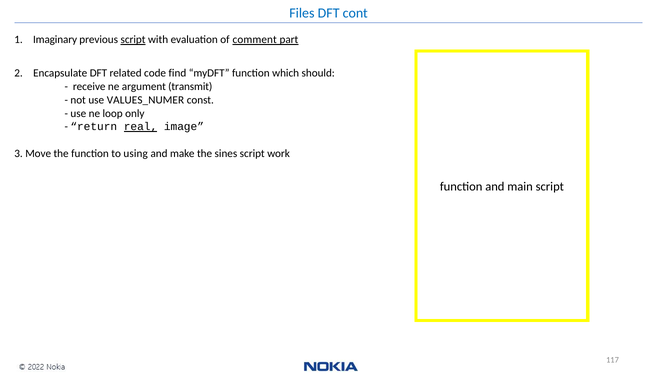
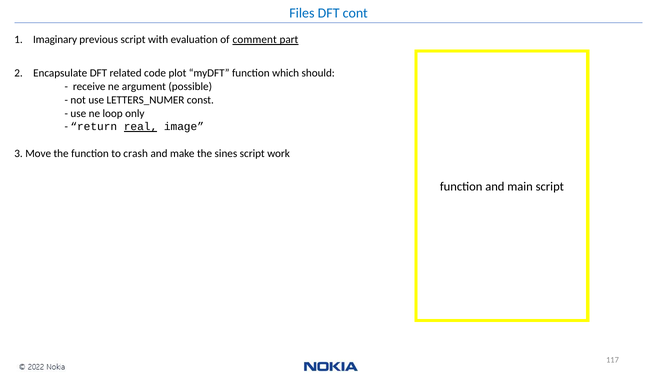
script underline: present -> none (133, 40)
find: find -> plot (177, 73)
transmit: transmit -> possible (190, 87)
VALUES_NUMER: VALUES_NUMER -> LETTERS_NUMER (146, 100)
using: using -> crash (136, 153)
